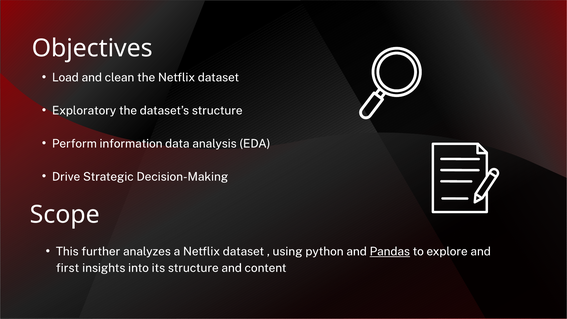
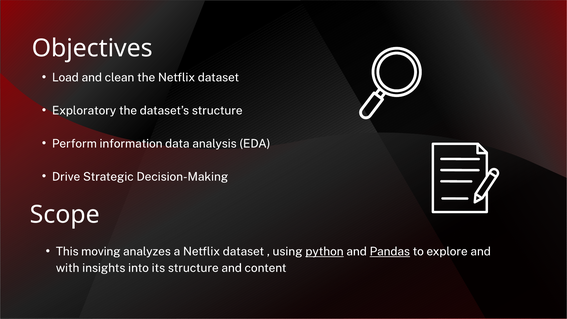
further: further -> moving (101, 251)
python underline: none -> present (324, 251)
first: first -> with (68, 268)
